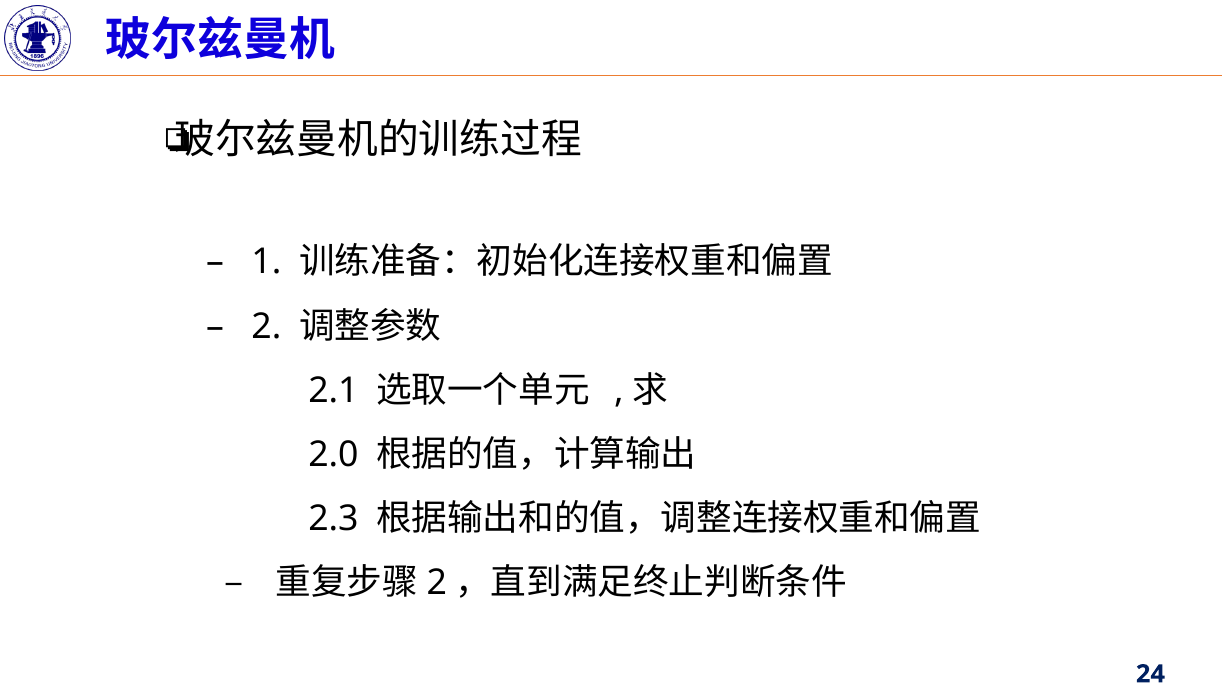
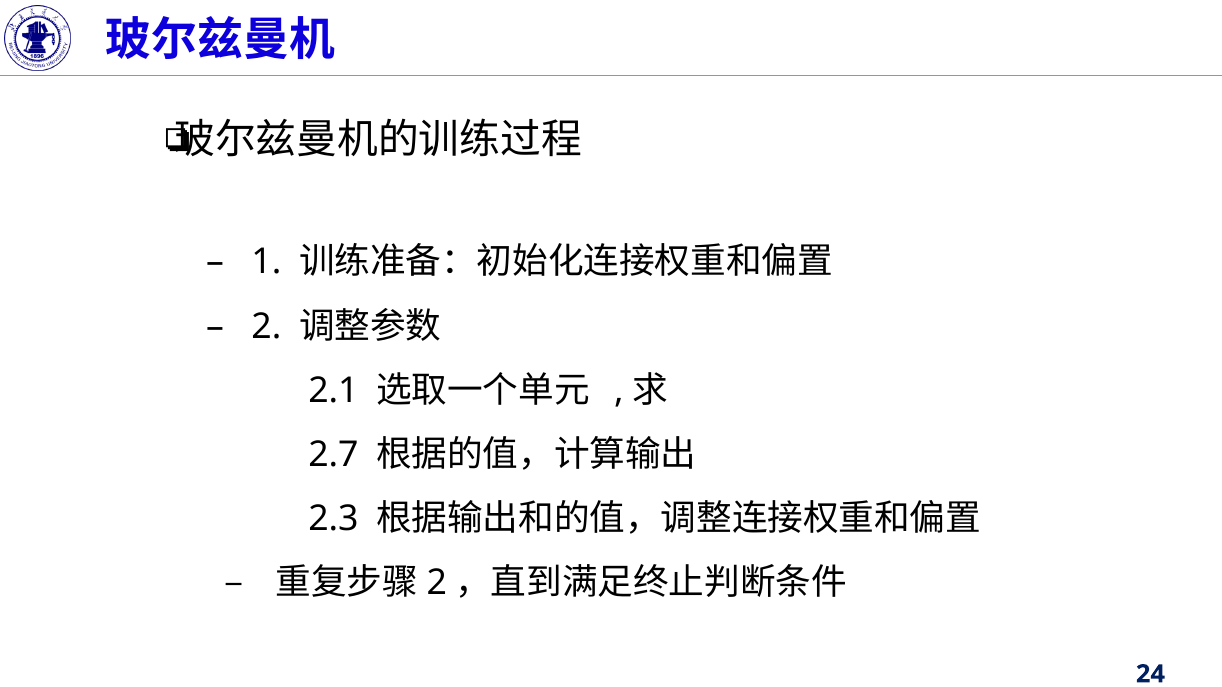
2.0: 2.0 -> 2.7 (333, 455)
